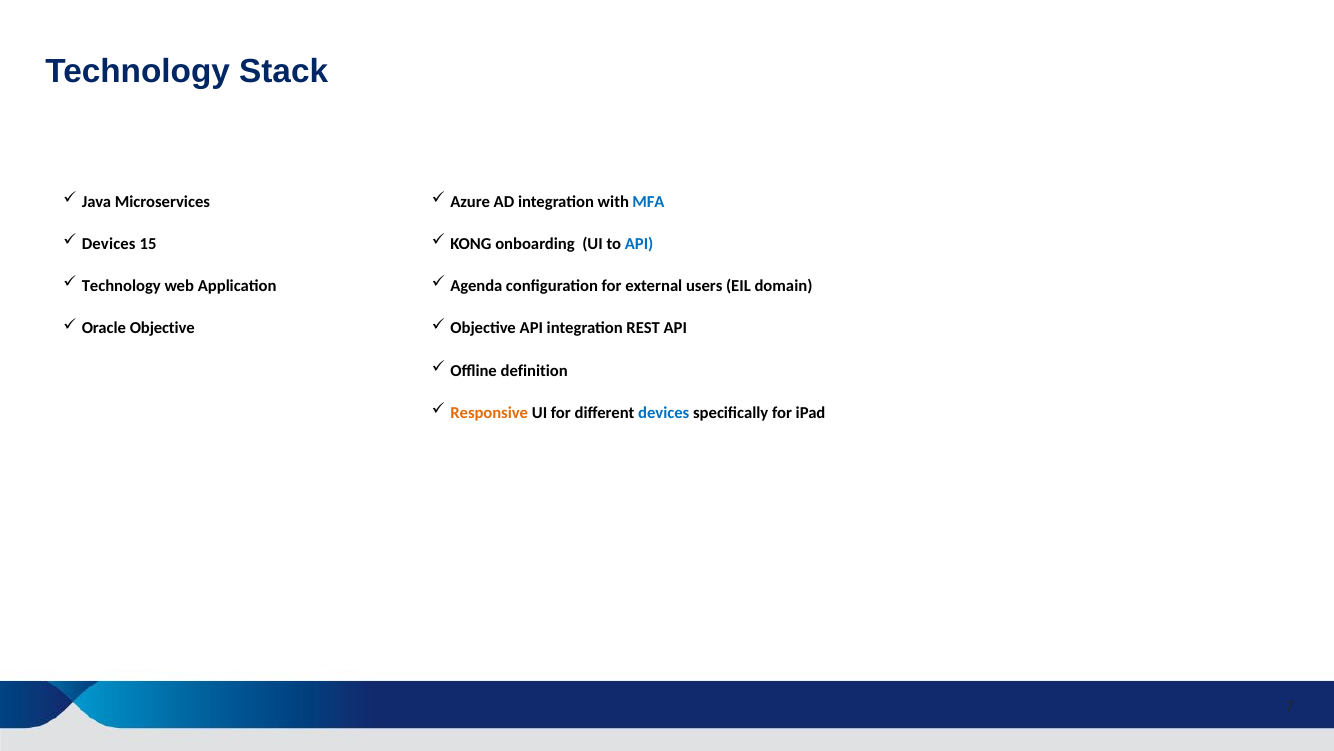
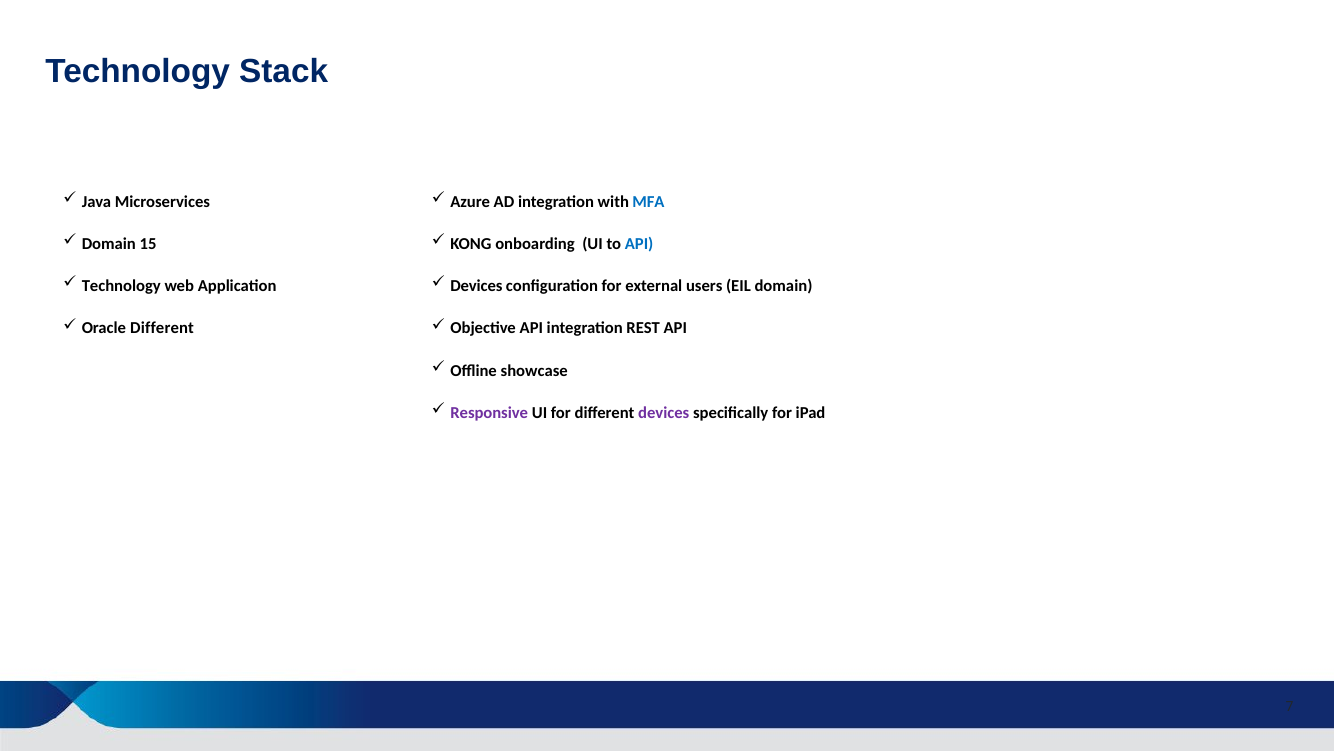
Devices: Devices -> Domain (109, 244)
Agenda: Agenda -> Devices (476, 286)
Oracle Objective: Objective -> Different (162, 328)
definition: definition -> showcase (534, 370)
Responsive colour: orange -> purple (489, 412)
devices colour: blue -> purple (664, 412)
